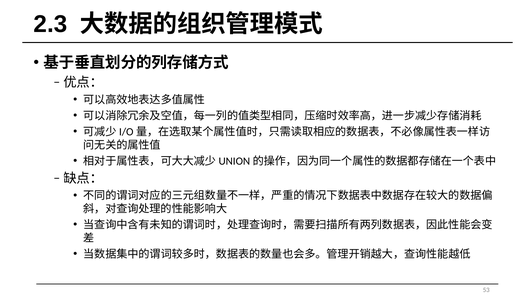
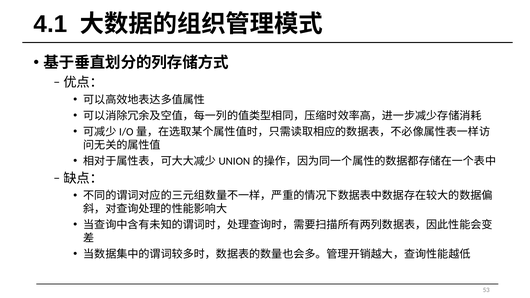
2.3: 2.3 -> 4.1 (50, 24)
